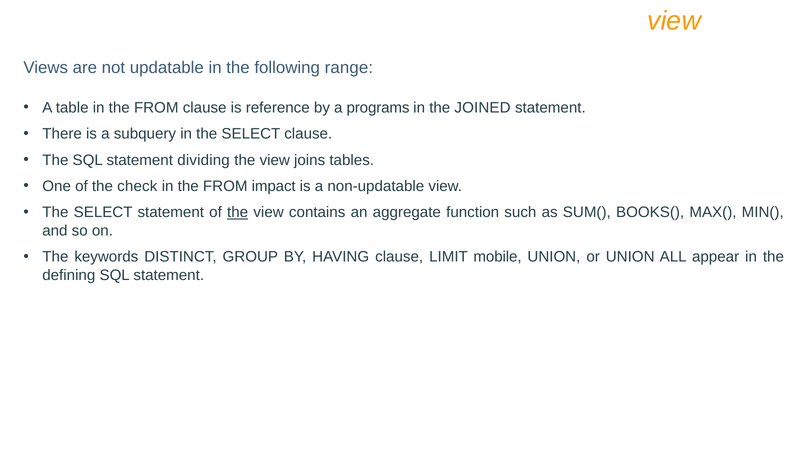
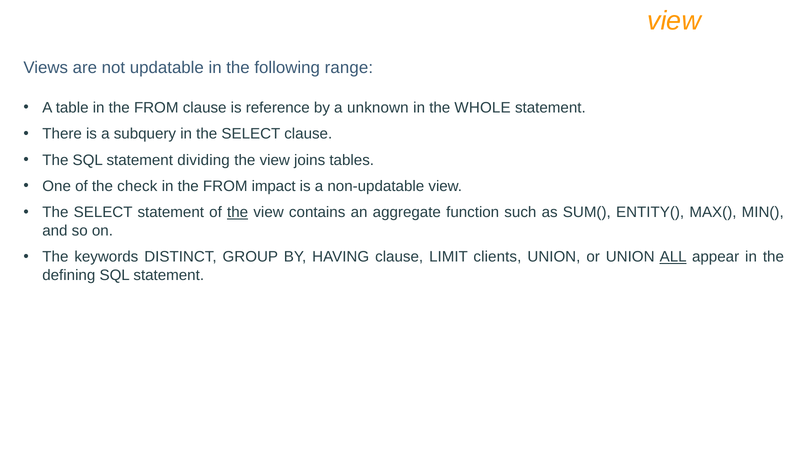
programs: programs -> unknown (378, 108)
JOINED: JOINED -> WHOLE (483, 108)
BOOKS(: BOOKS( -> ENTITY( (650, 213)
mobile: mobile -> clients (497, 257)
ALL underline: none -> present (673, 257)
